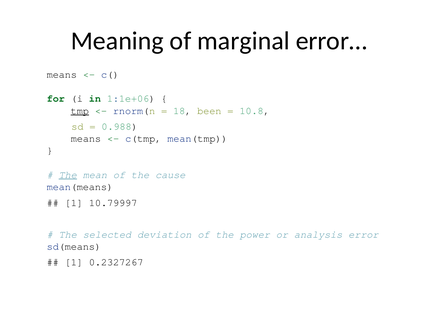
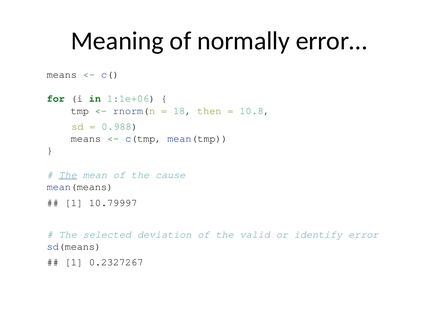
marginal: marginal -> normally (244, 41)
tmp underline: present -> none (80, 111)
been: been -> then (209, 111)
power: power -> valid (255, 234)
analysis: analysis -> identify (318, 234)
